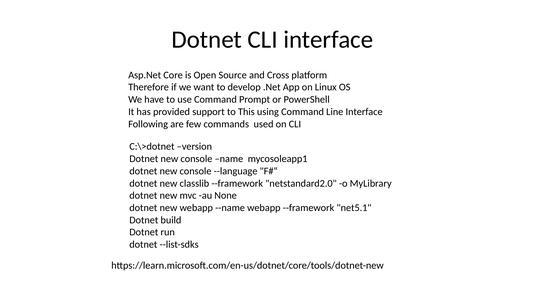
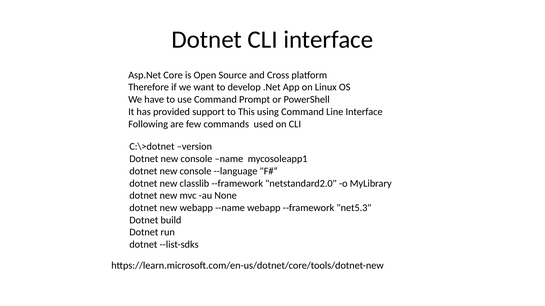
net5.1: net5.1 -> net5.3 (354, 208)
